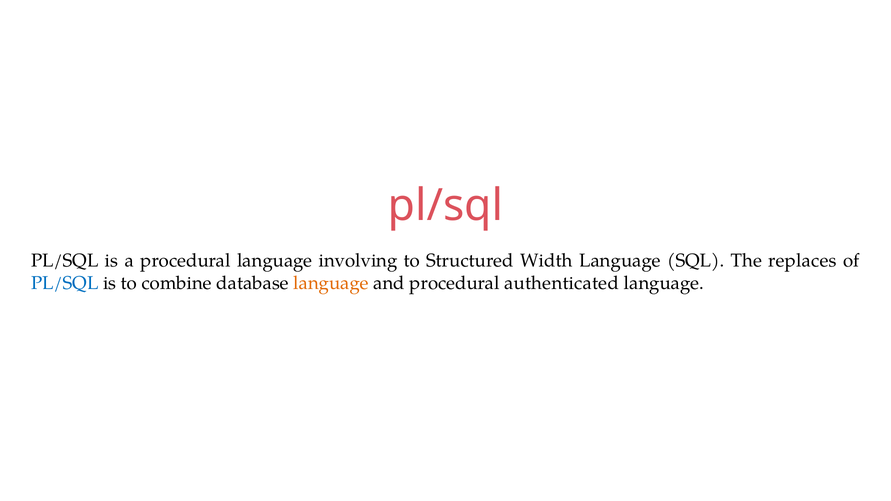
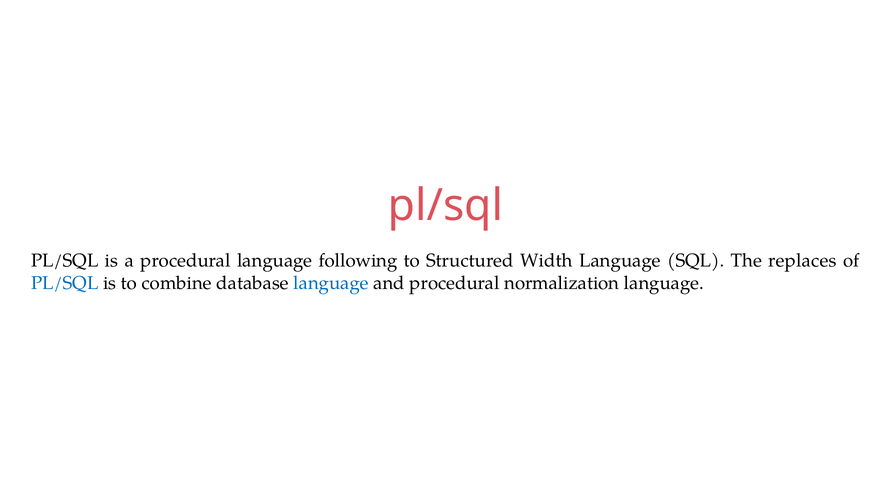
involving: involving -> following (358, 261)
language colour: orange -> blue (331, 283)
authenticated: authenticated -> normalization (562, 283)
